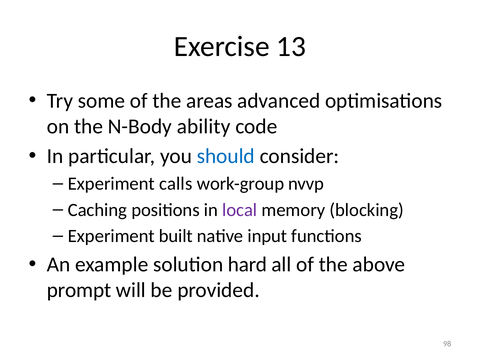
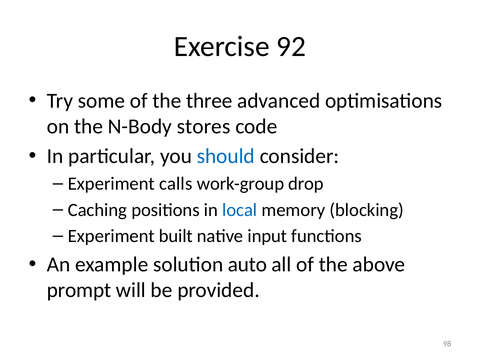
13: 13 -> 92 (291, 46)
areas: areas -> three (209, 101)
ability: ability -> stores (204, 126)
nvvp: nvvp -> drop (306, 184)
local colour: purple -> blue (240, 210)
hard: hard -> auto (247, 264)
